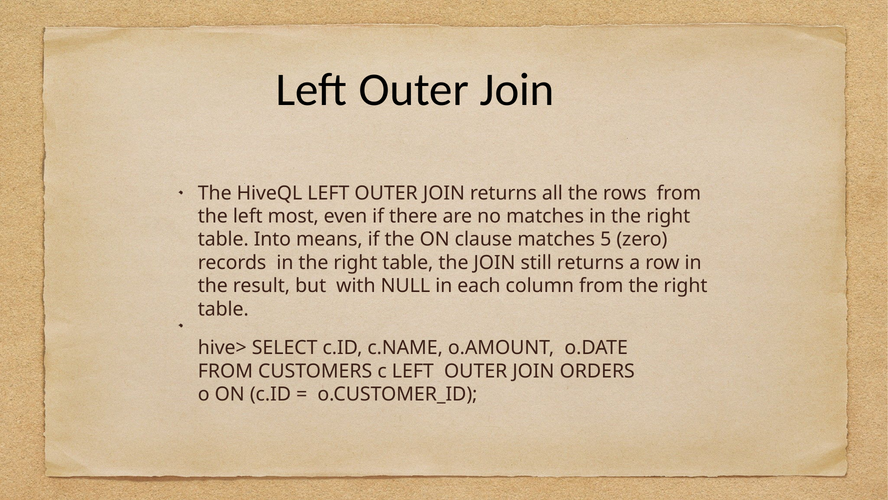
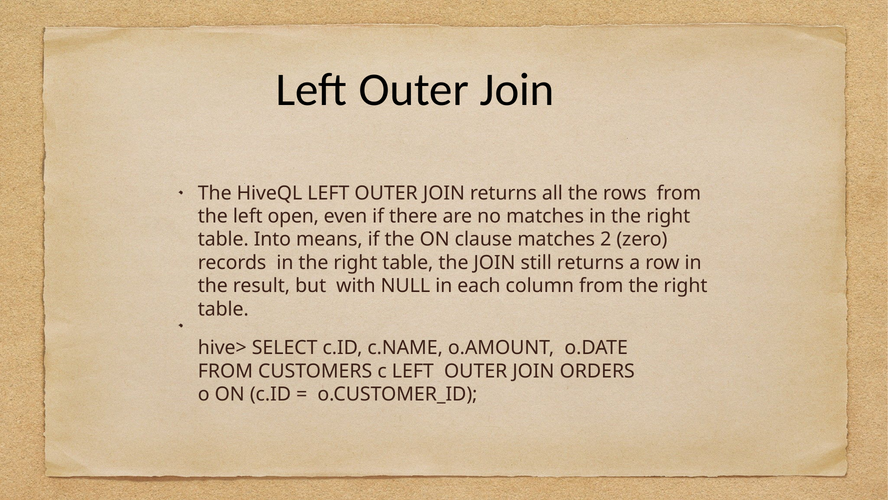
most: most -> open (293, 216)
5: 5 -> 2 (606, 239)
